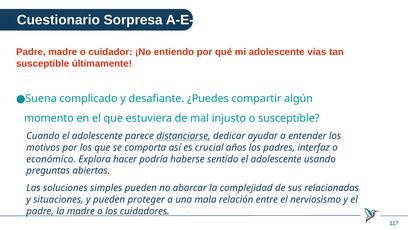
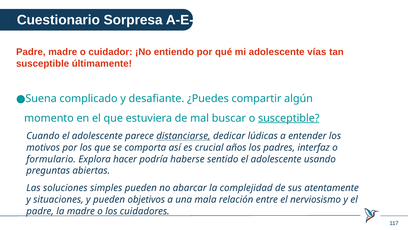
injusto: injusto -> buscar (229, 118)
susceptible underline: none -> present (289, 118)
ayudar: ayudar -> lúdicas (263, 136)
económico: económico -> formulario (51, 159)
relacionadas: relacionadas -> atentamente (332, 188)
proteger: proteger -> objetivos (146, 199)
